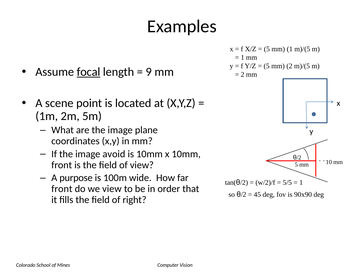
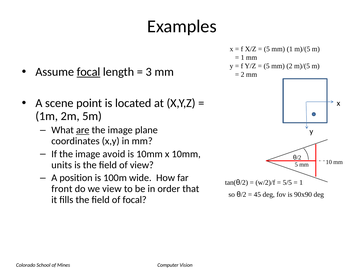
9: 9 -> 3 (149, 72)
are underline: none -> present (83, 130)
front: front -> units (62, 165)
purpose: purpose -> position (76, 178)
of right: right -> focal (135, 200)
